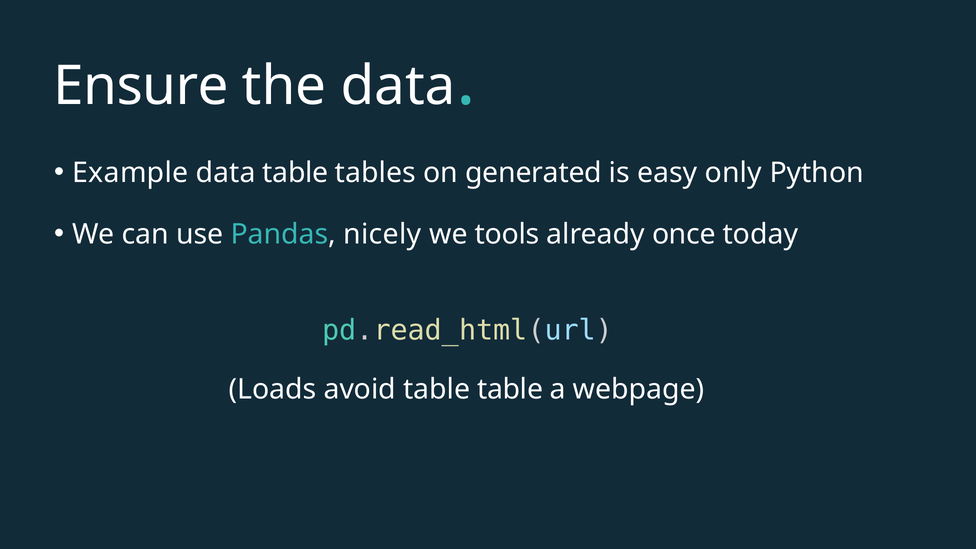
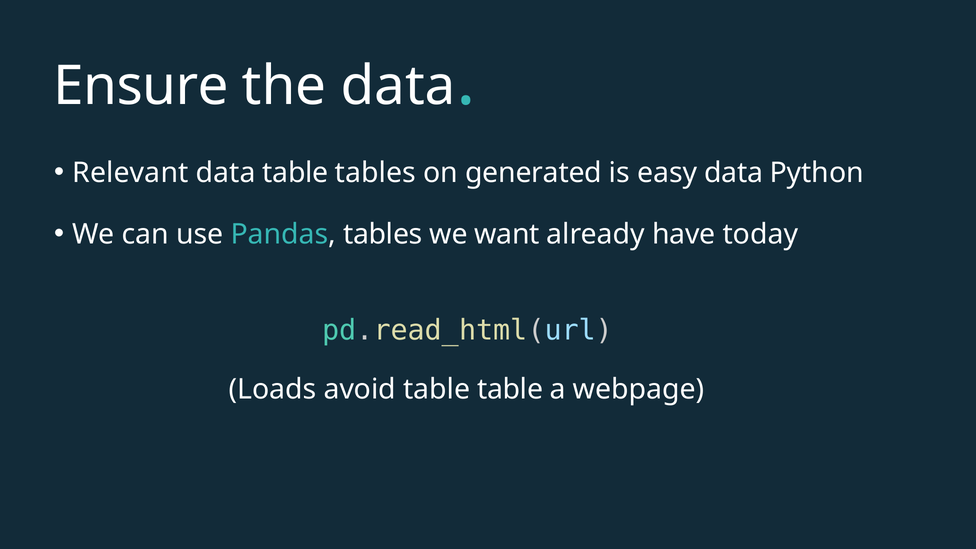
Example: Example -> Relevant (130, 173)
easy only: only -> data (734, 173)
Pandas nicely: nicely -> tables (383, 234)
tools: tools -> want (507, 234)
once: once -> have (684, 234)
